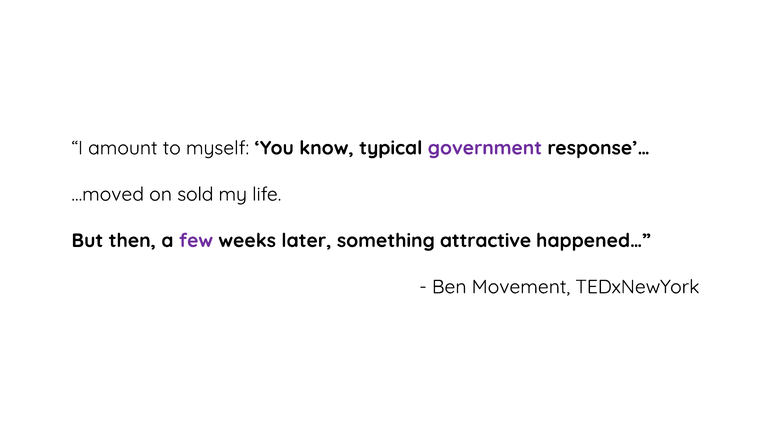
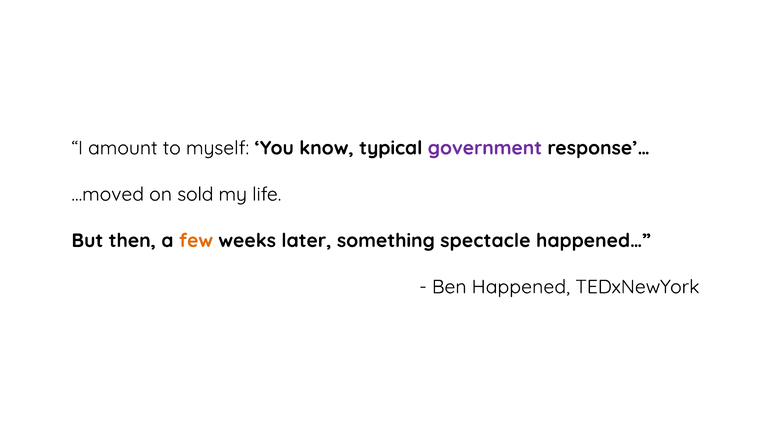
few colour: purple -> orange (196, 240)
attractive: attractive -> spectacle (485, 240)
Movement: Movement -> Happened (521, 287)
